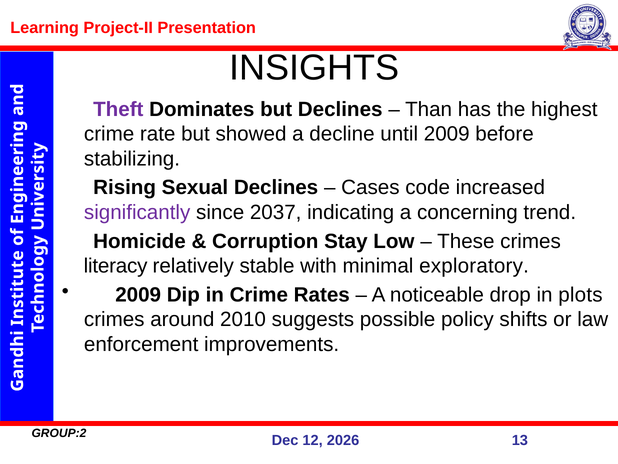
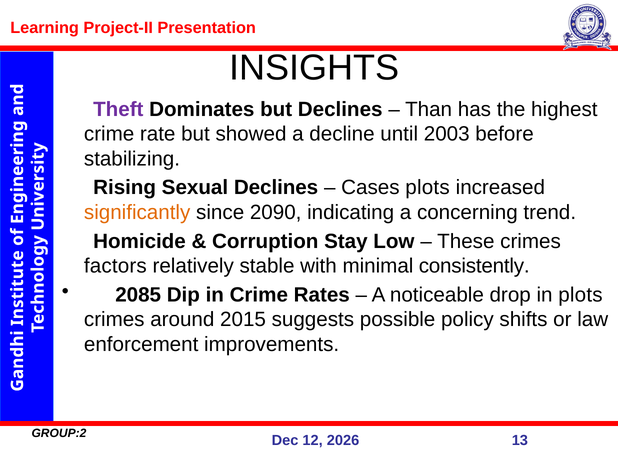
until 2009: 2009 -> 2003 (447, 134)
Cases code: code -> plots (428, 187)
significantly colour: purple -> orange (137, 212)
2037: 2037 -> 2090 (276, 212)
literacy: literacy -> factors (115, 266)
exploratory: exploratory -> consistently (474, 266)
2009: 2009 -> 2085 (138, 294)
2010: 2010 -> 2015 (243, 319)
